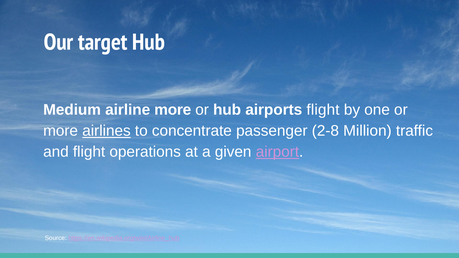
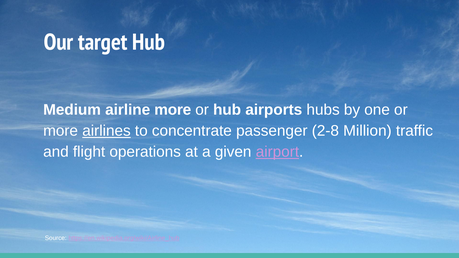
airports flight: flight -> hubs (323, 110)
